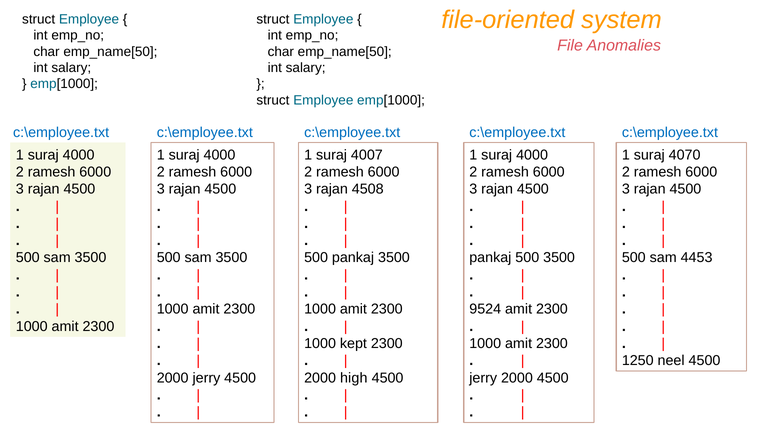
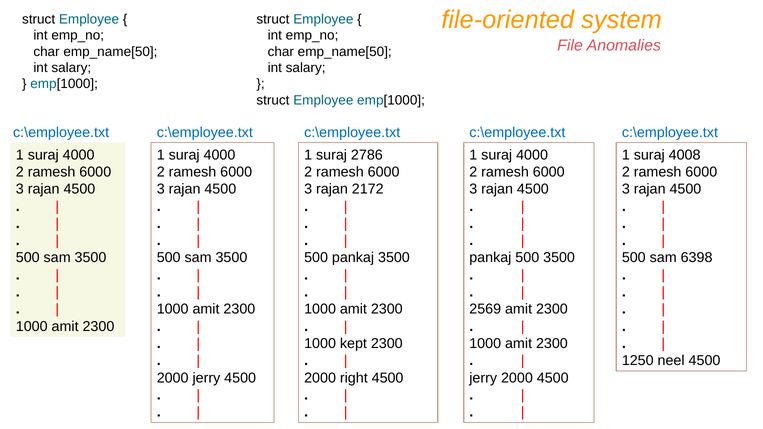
4007: 4007 -> 2786 (367, 155)
4070: 4070 -> 4008 (685, 155)
4508: 4508 -> 2172 (368, 189)
4453: 4453 -> 6398 (697, 258)
9524: 9524 -> 2569 (485, 309)
high: high -> right (354, 378)
